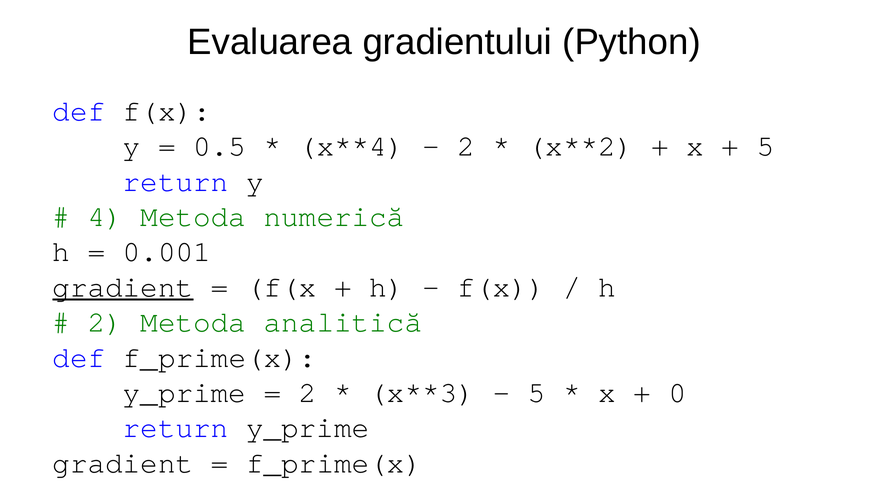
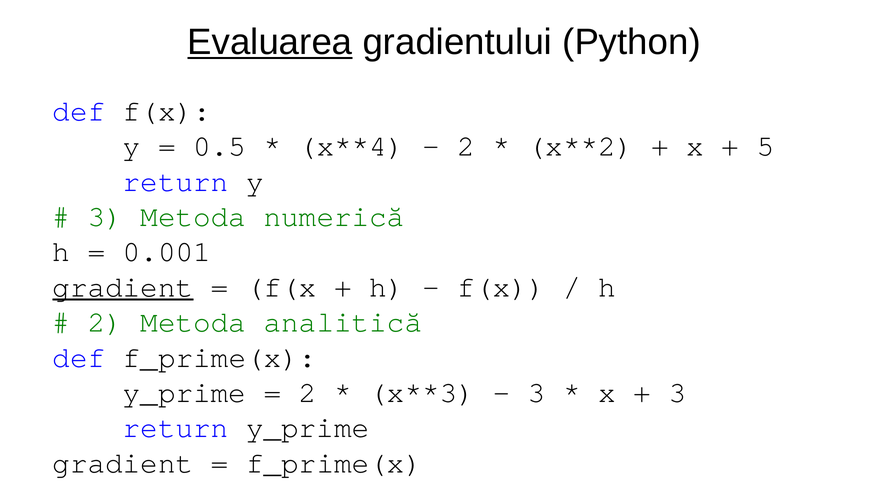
Evaluarea underline: none -> present (270, 42)
4: 4 -> 3 (105, 217)
5: 5 -> 3 (537, 393)
0: 0 -> 3 (677, 393)
